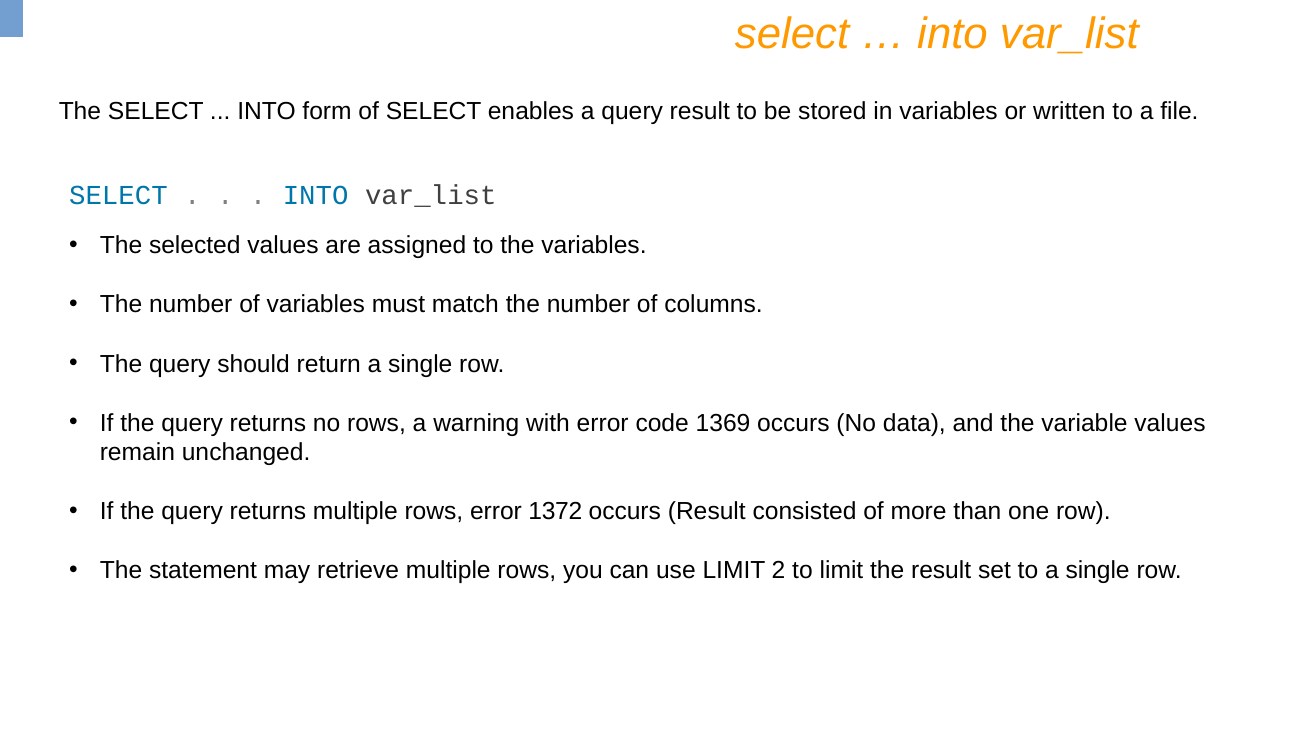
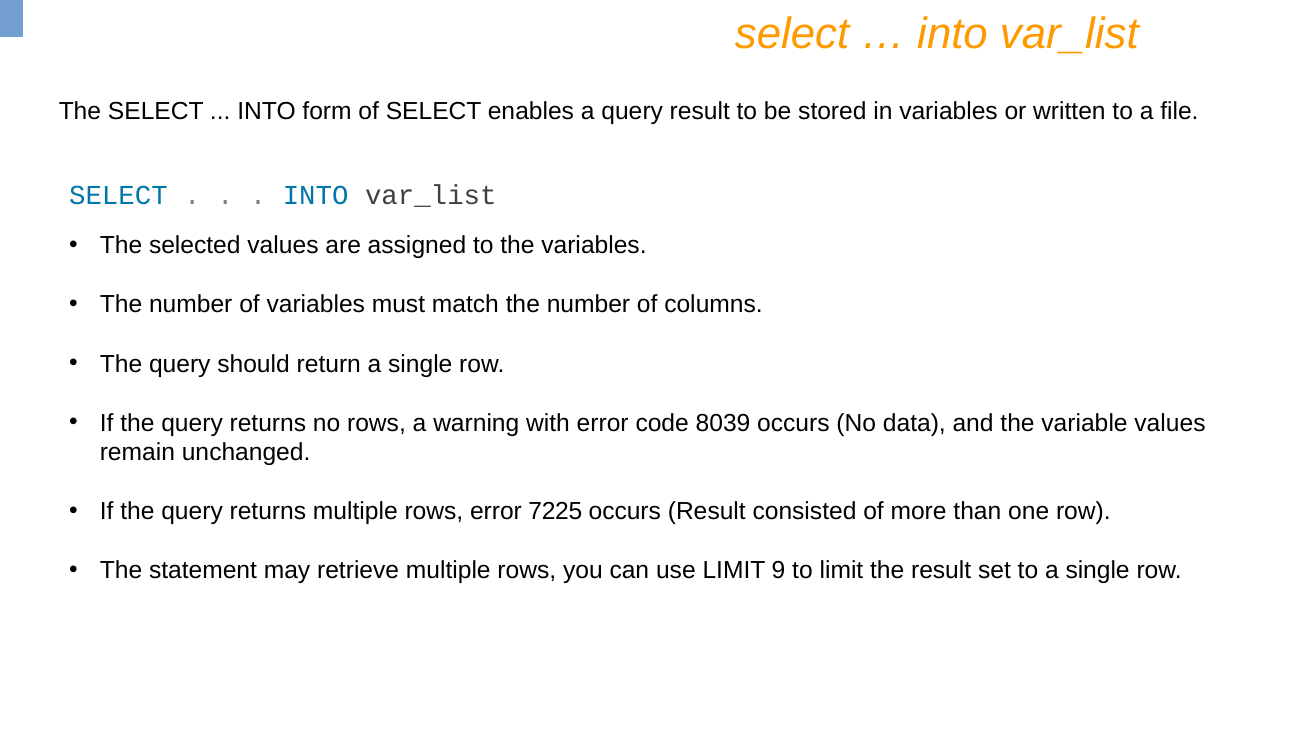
1369: 1369 -> 8039 (723, 423)
1372: 1372 -> 7225 (555, 511)
2: 2 -> 9 (779, 570)
